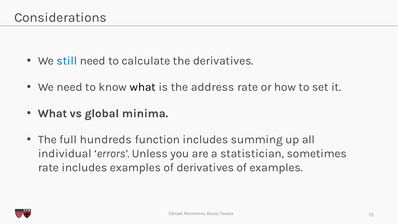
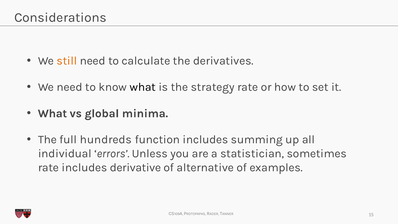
still colour: blue -> orange (67, 61)
address: address -> strategy (213, 87)
includes examples: examples -> derivative (135, 167)
of derivatives: derivatives -> alternative (205, 167)
